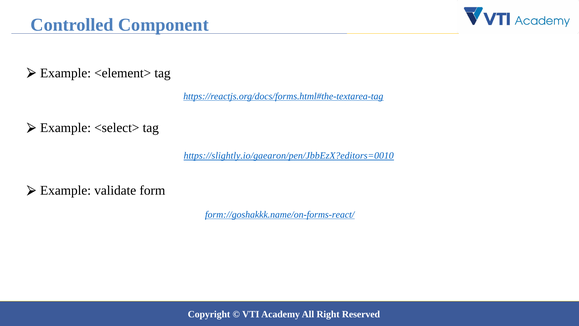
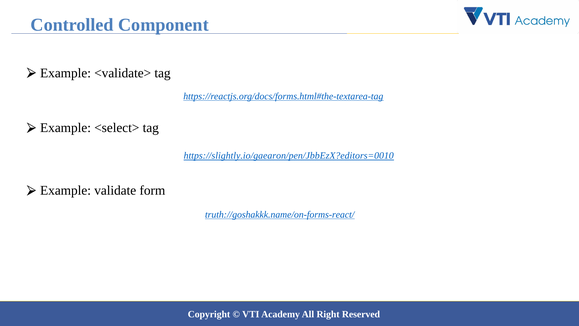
<element>: <element> -> <validate> (123, 73)
form://goshakkk.name/on-forms-react/: form://goshakkk.name/on-forms-react/ -> truth://goshakkk.name/on-forms-react/ (280, 214)
